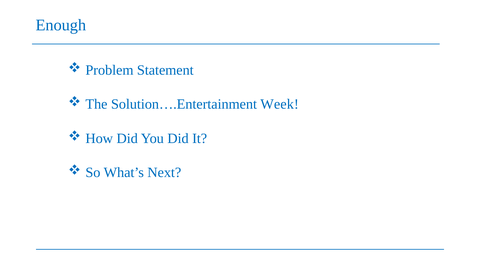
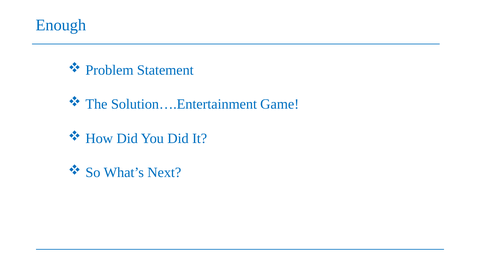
Week: Week -> Game (280, 104)
